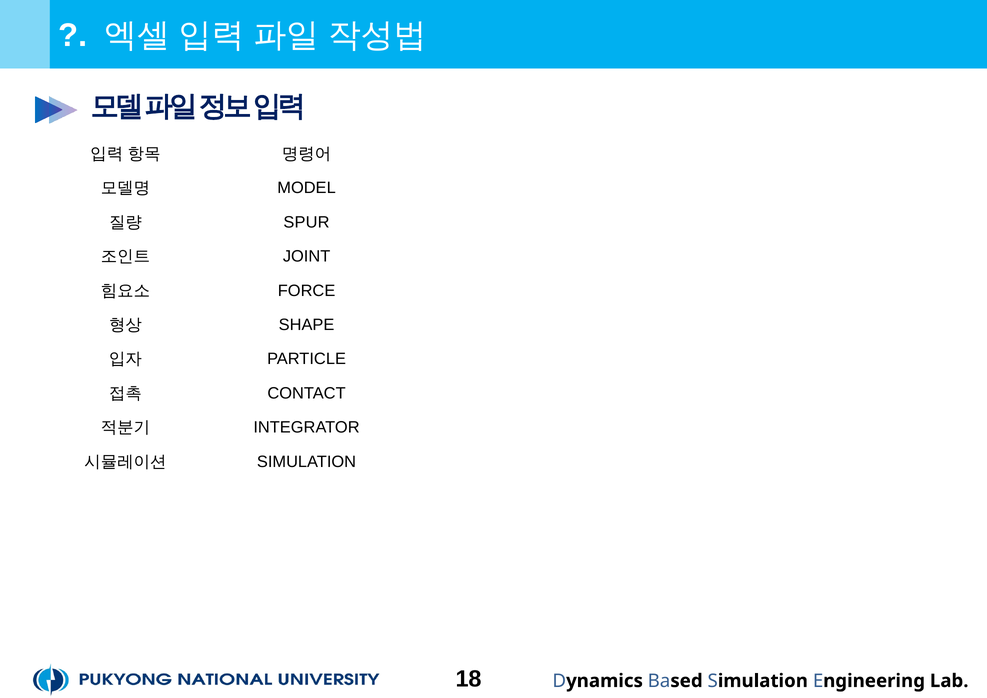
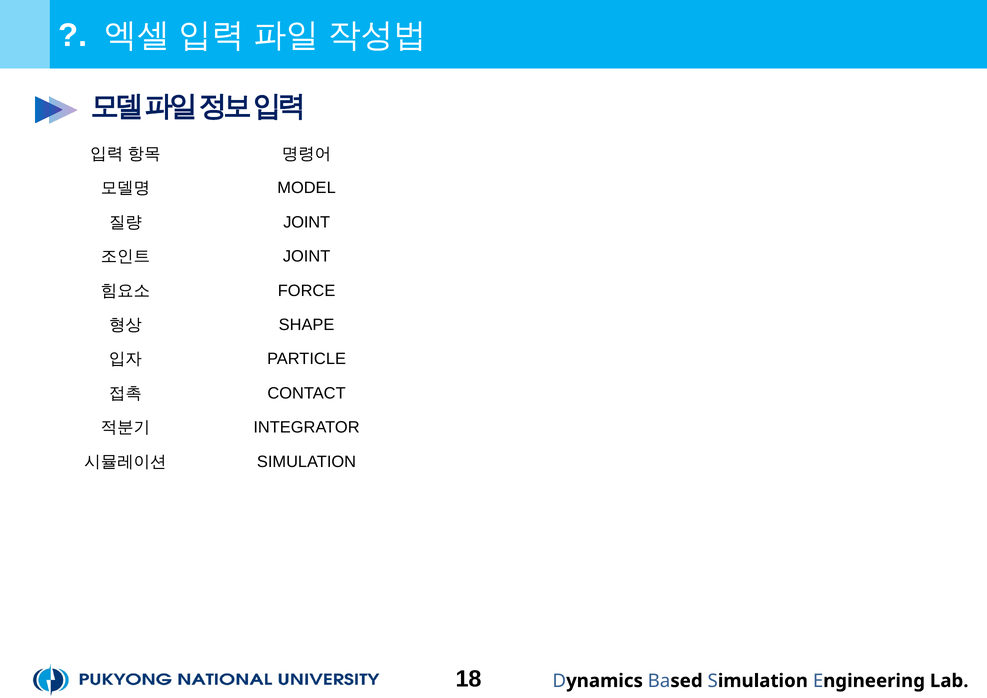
SPUR: SPUR -> JOINT (307, 222)
